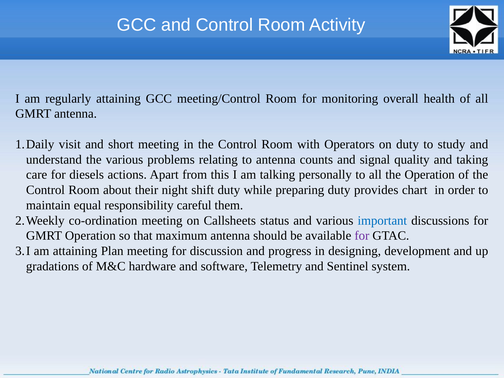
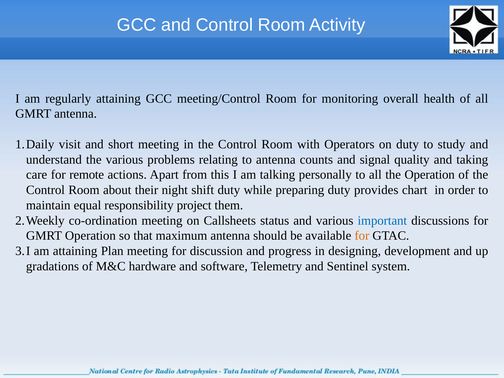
diesels: diesels -> remote (87, 175)
careful: careful -> project (194, 205)
for colour: purple -> orange (362, 236)
